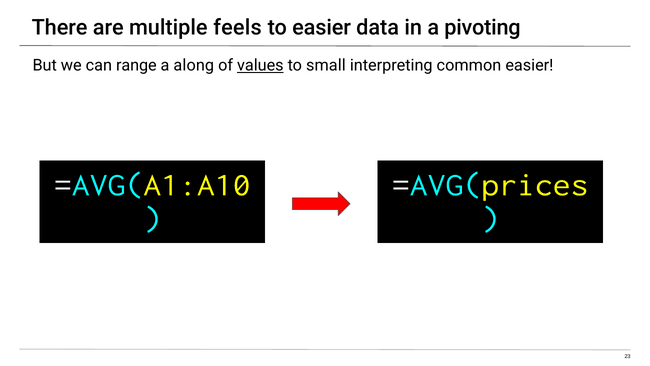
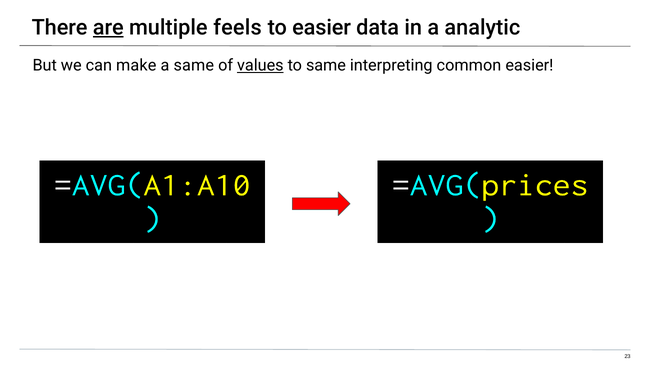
are underline: none -> present (108, 28)
pivoting: pivoting -> analytic (482, 28)
range: range -> make (136, 65)
a along: along -> same (194, 65)
to small: small -> same (326, 65)
